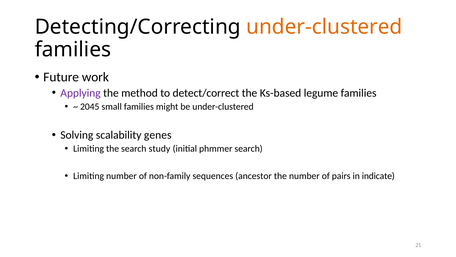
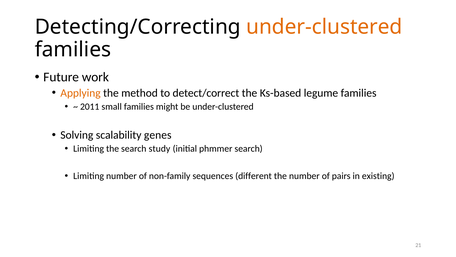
Applying colour: purple -> orange (81, 93)
2045: 2045 -> 2011 (90, 106)
ancestor: ancestor -> different (254, 176)
indicate: indicate -> existing (378, 176)
